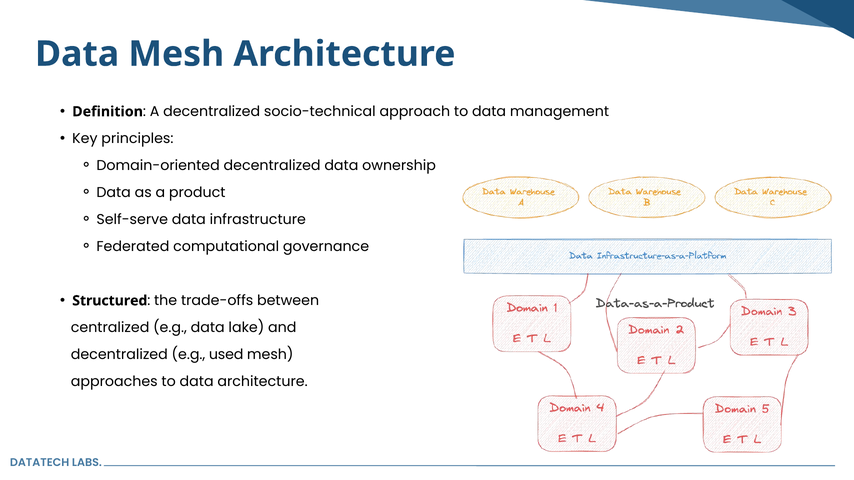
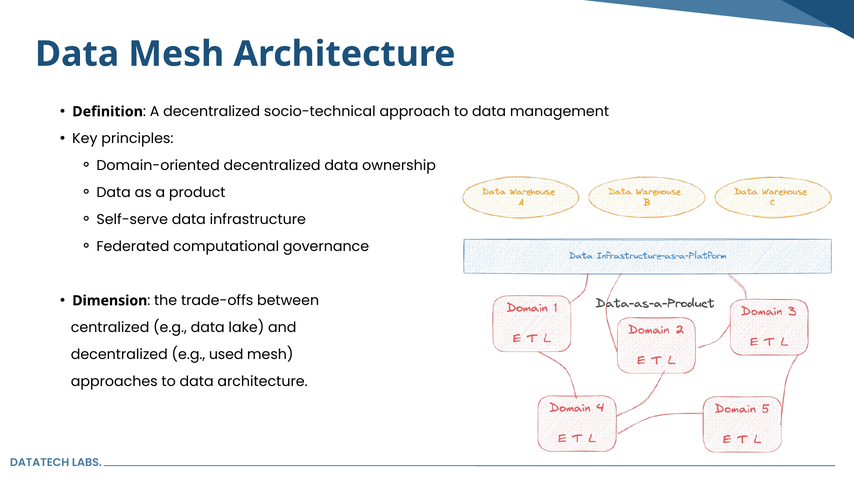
Structured: Structured -> Dimension (110, 301)
